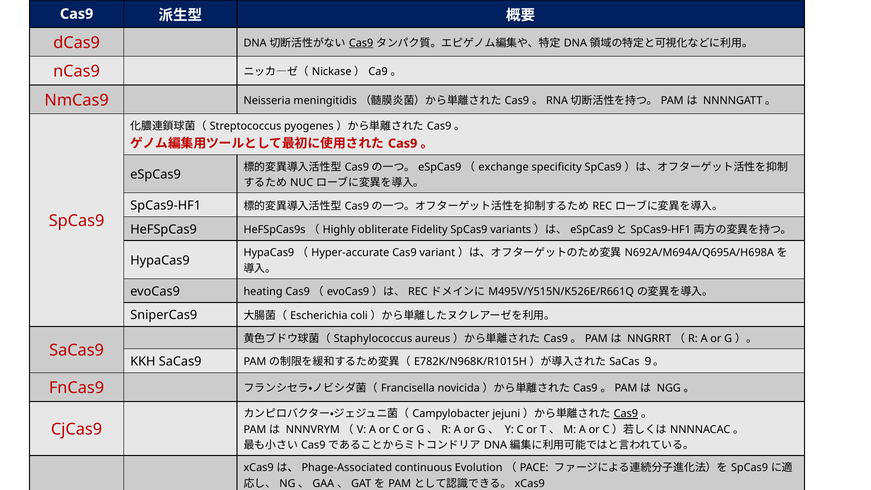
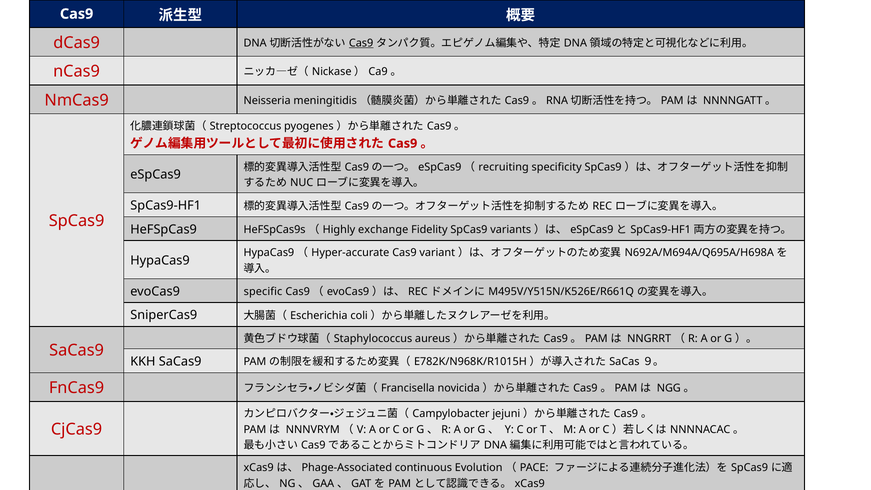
exchange: exchange -> recruiting (504, 167)
obliterate: obliterate -> exchange (383, 230)
heating: heating -> specific (263, 292)
Cas9 underline: present -> none (626, 414)
